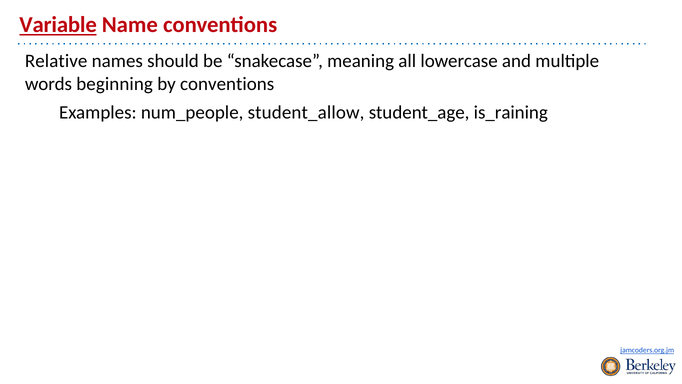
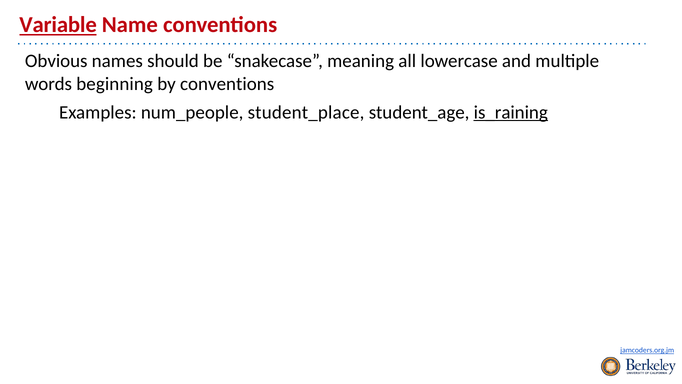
Relative: Relative -> Obvious (56, 61)
student_allow: student_allow -> student_place (306, 112)
is_raining underline: none -> present (511, 112)
